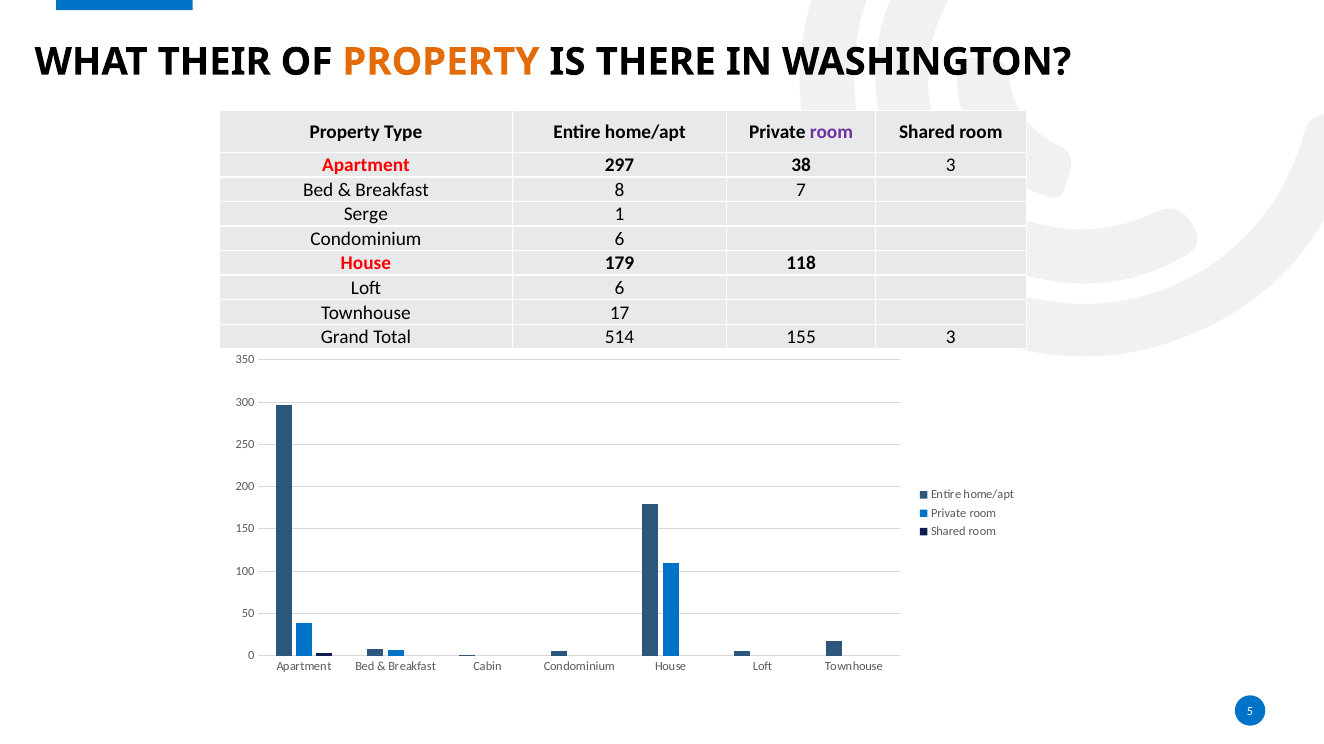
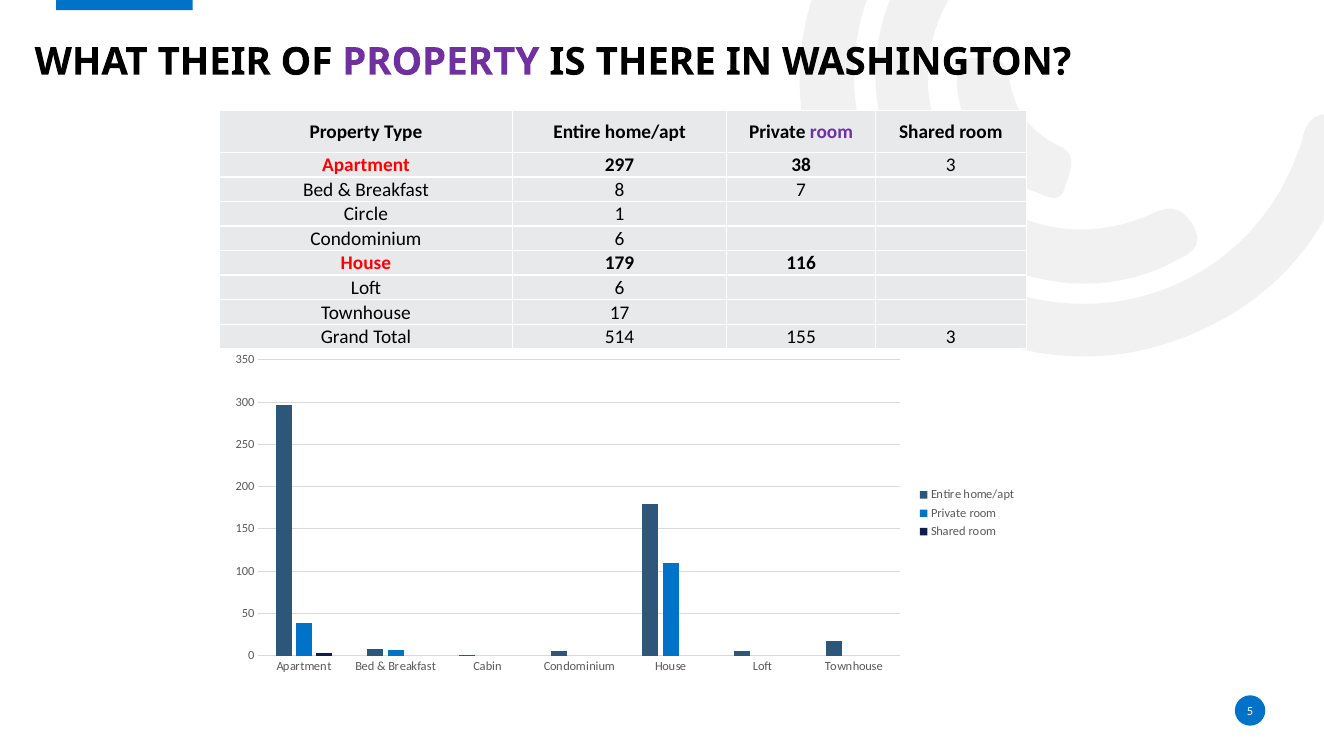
PROPERTY colour: orange -> purple (441, 62)
Serge: Serge -> Circle (366, 215)
118: 118 -> 116 (801, 264)
